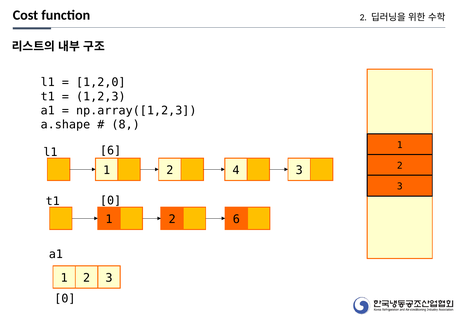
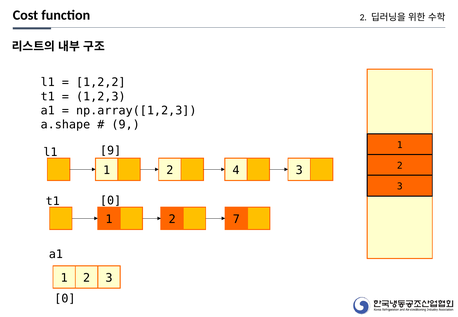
1,2,0: 1,2,0 -> 1,2,2 (101, 82)
8: 8 -> 9 (126, 125)
6: 6 -> 9 (111, 151)
2 6: 6 -> 7 (236, 219)
